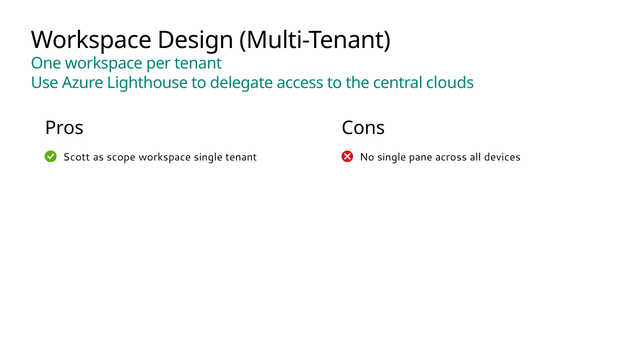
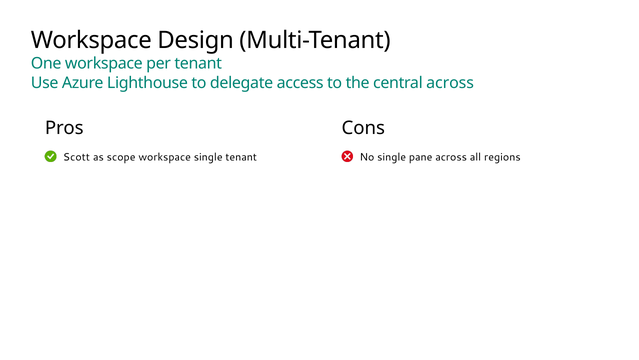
central clouds: clouds -> across (450, 83)
devices: devices -> regions (502, 157)
